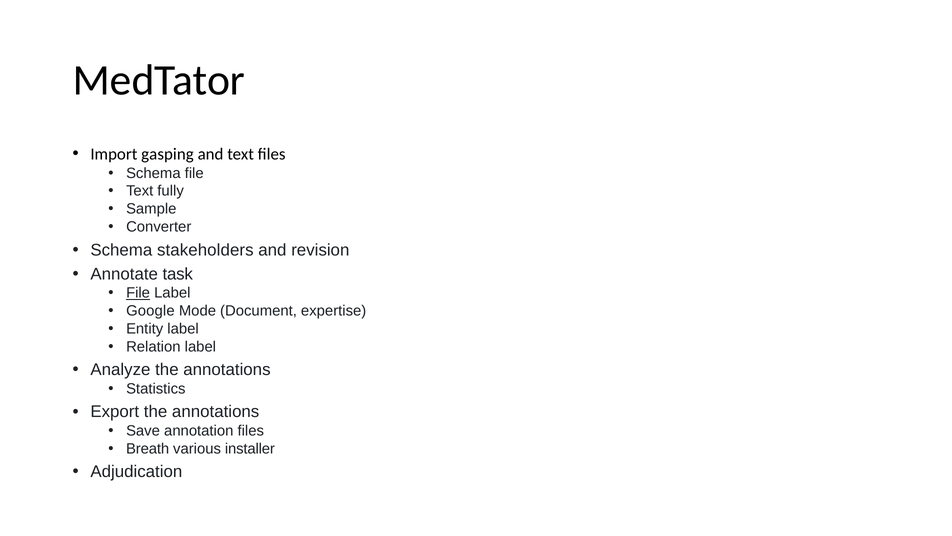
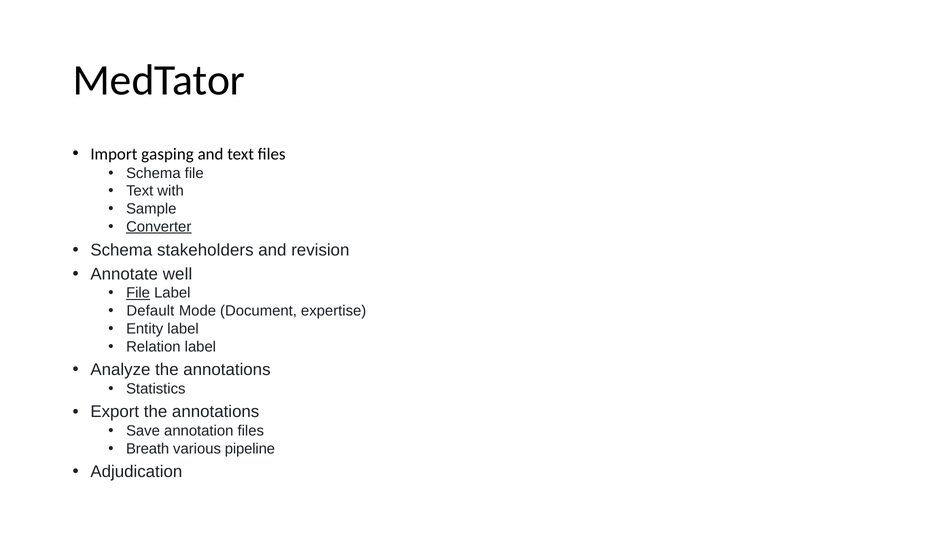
fully: fully -> with (171, 191)
Converter underline: none -> present (159, 227)
task: task -> well (178, 274)
Google: Google -> Default (150, 311)
installer: installer -> pipeline (250, 448)
